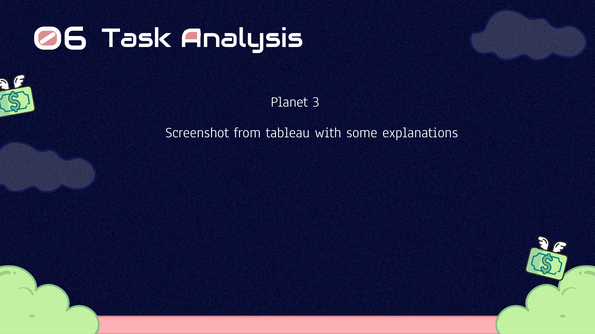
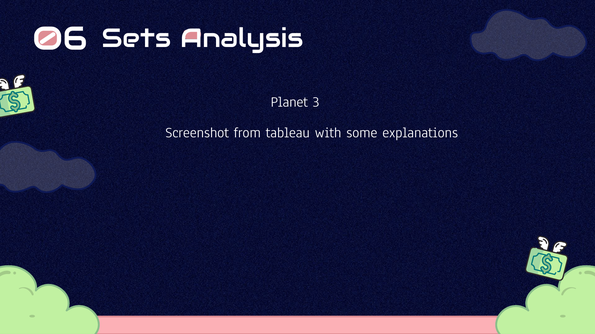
Task: Task -> Sets (136, 39)
